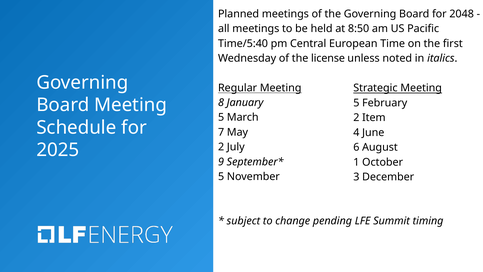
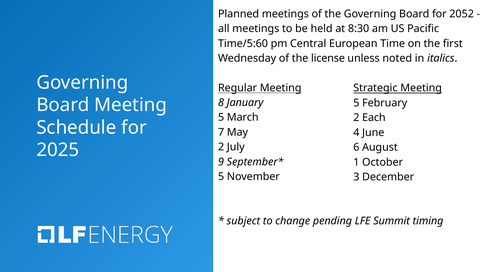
2048: 2048 -> 2052 (462, 14)
8:50: 8:50 -> 8:30 (359, 29)
Time/5:40: Time/5:40 -> Time/5:60 (243, 43)
Item: Item -> Each (374, 118)
